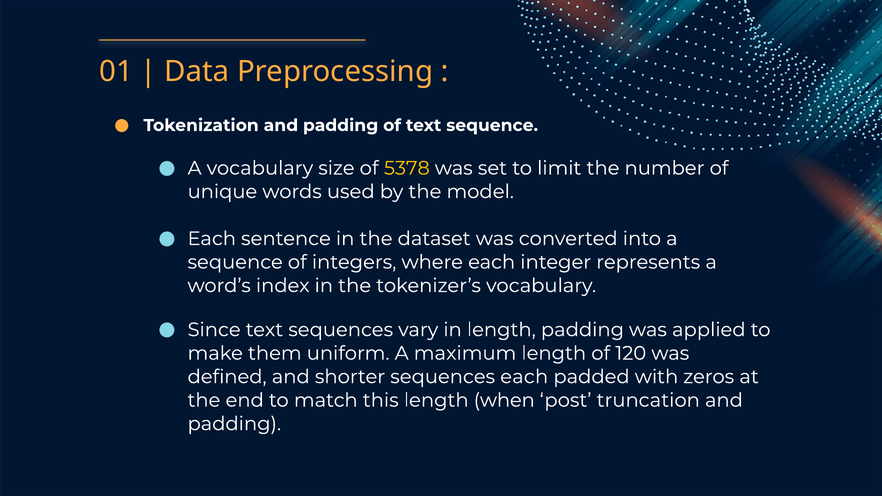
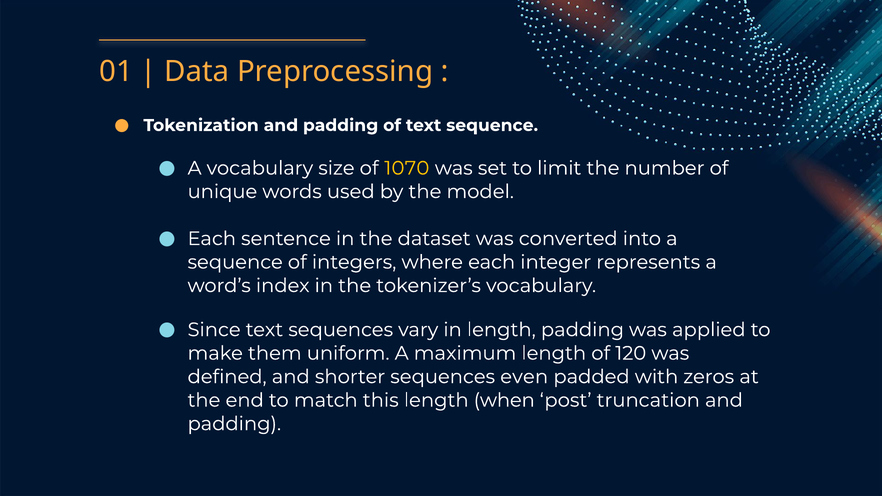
5378: 5378 -> 1070 (407, 168)
sequences each: each -> even (524, 377)
